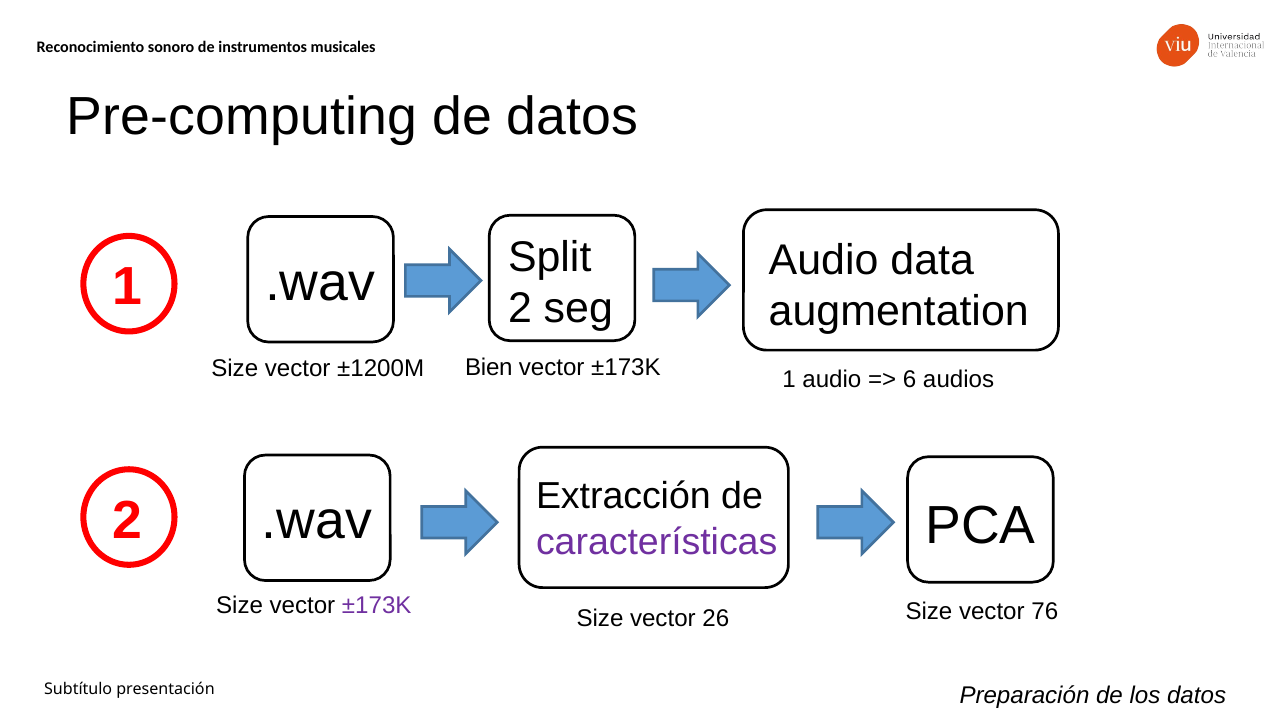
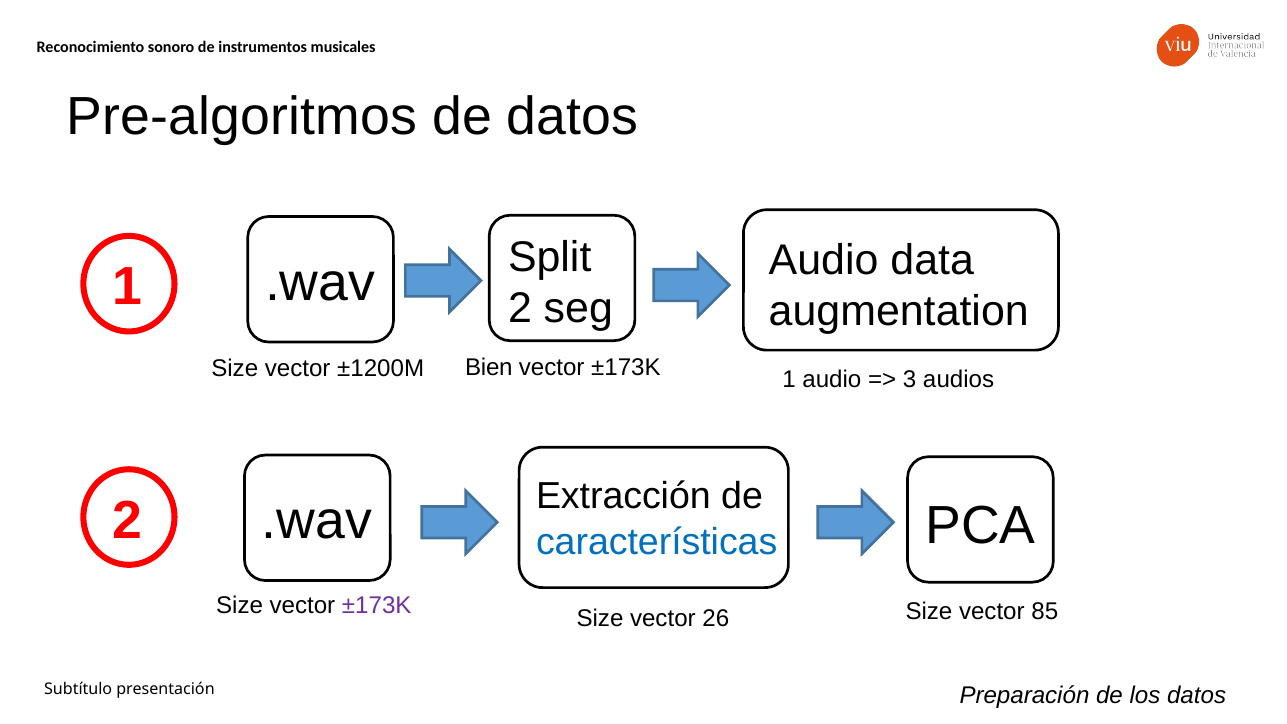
Pre-computing: Pre-computing -> Pre-algoritmos (242, 117)
6: 6 -> 3 (910, 380)
características colour: purple -> blue (657, 542)
76: 76 -> 85 (1045, 612)
